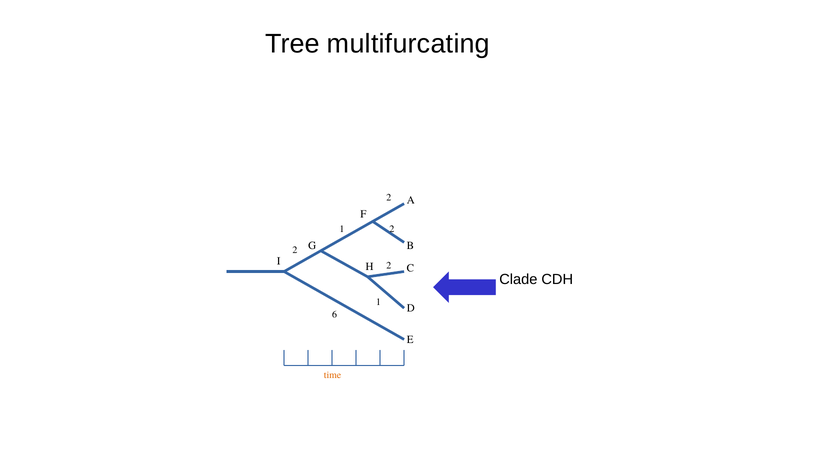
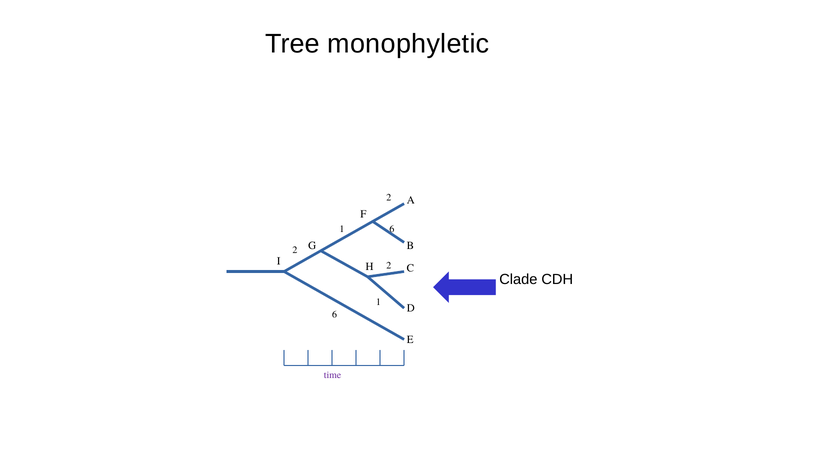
multifurcating: multifurcating -> monophyletic (408, 44)
2: 2 -> 6 (392, 229)
time colour: orange -> purple (333, 375)
